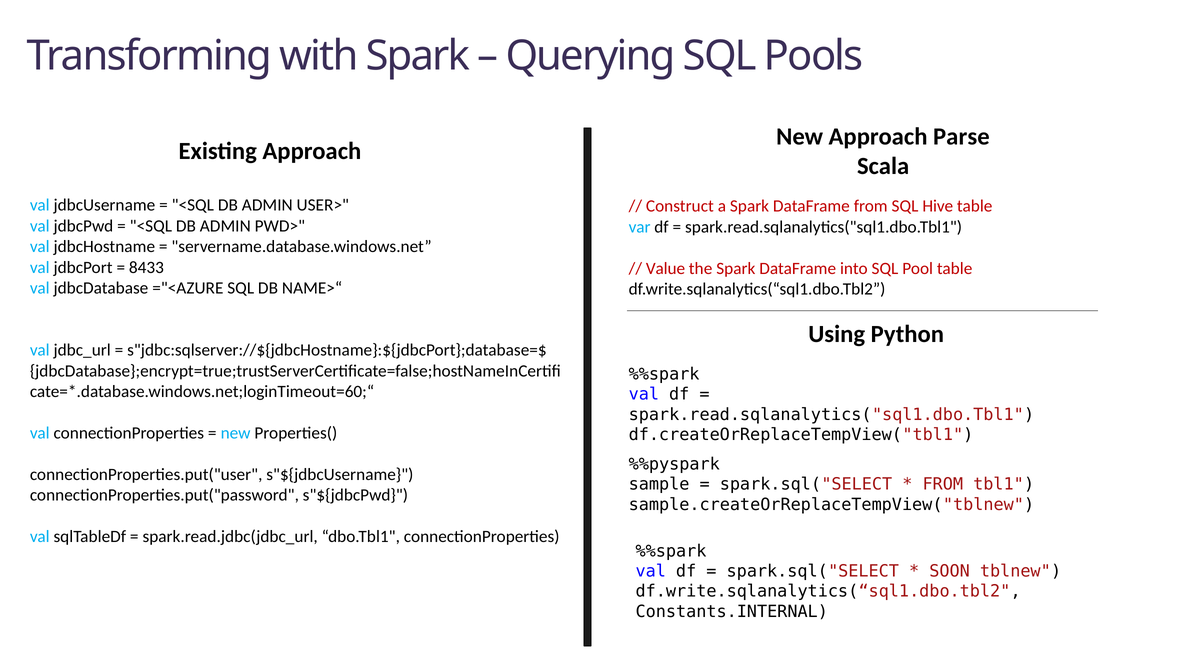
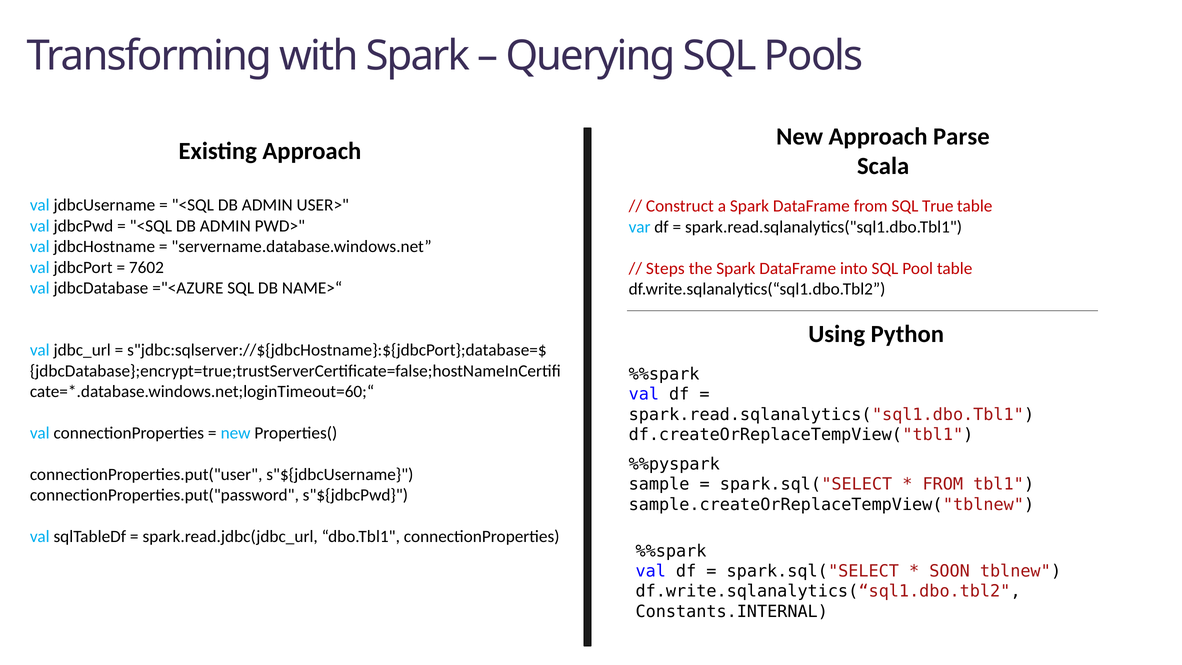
Hive: Hive -> True (938, 206)
8433: 8433 -> 7602 (146, 267)
Value: Value -> Steps (665, 268)
